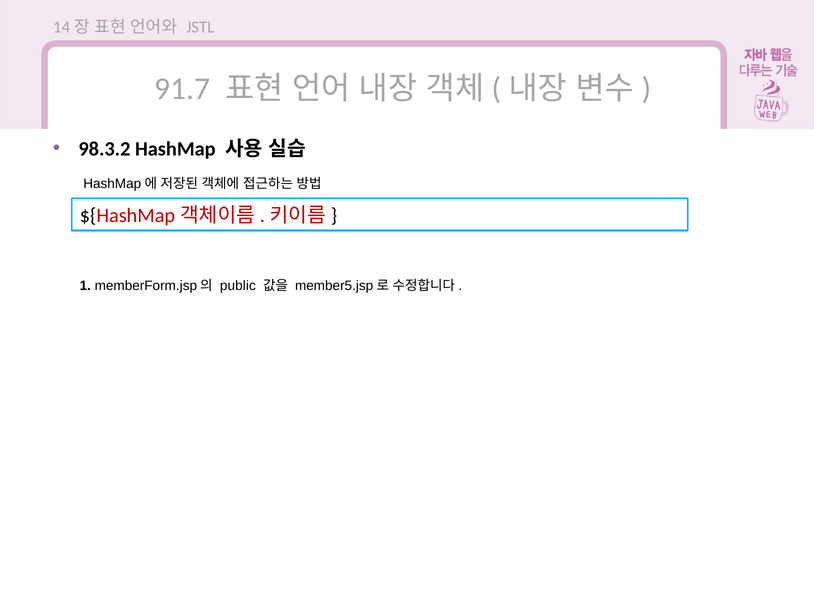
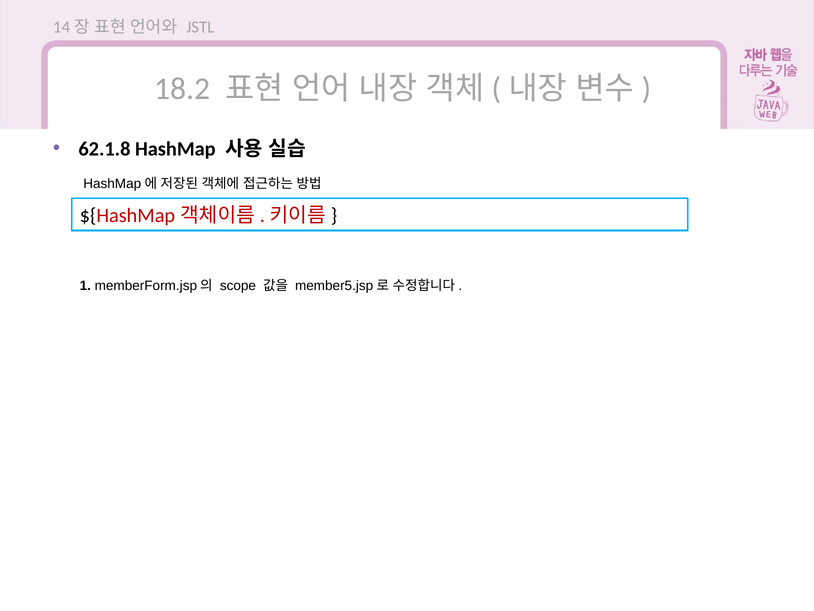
91.7: 91.7 -> 18.2 (182, 89)
98.3.2: 98.3.2 -> 62.1.8 (104, 149)
public: public -> scope (238, 286)
